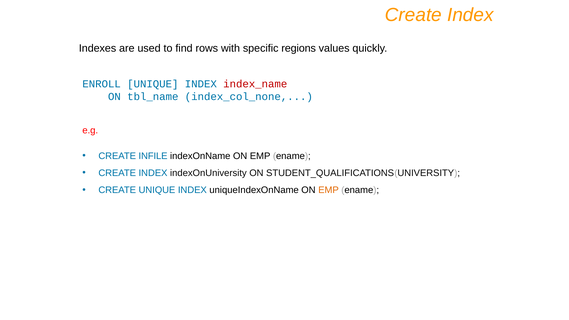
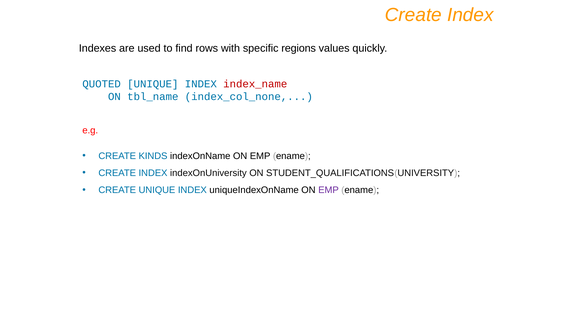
ENROLL: ENROLL -> QUOTED (102, 84)
INFILE: INFILE -> KINDS (153, 156)
EMP colour: orange -> purple (328, 190)
